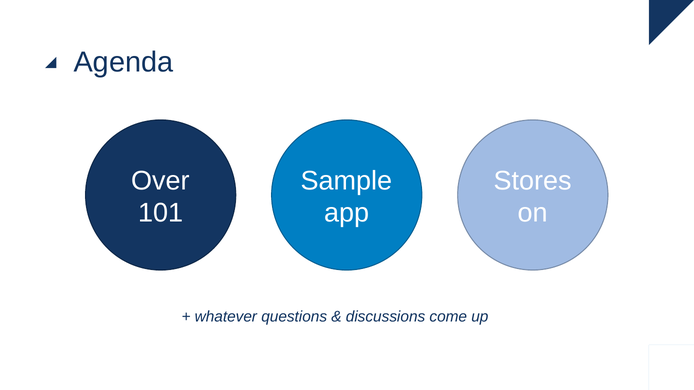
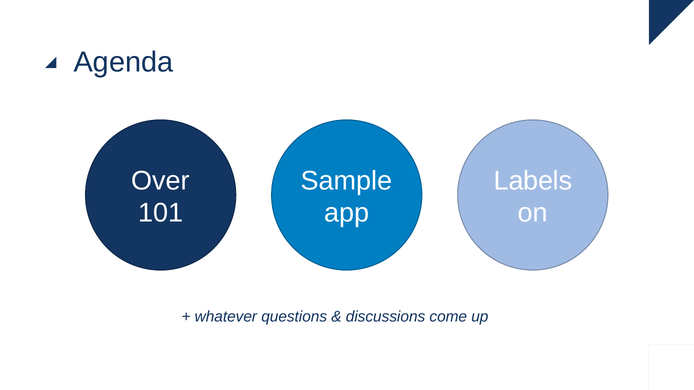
Stores: Stores -> Labels (533, 181)
